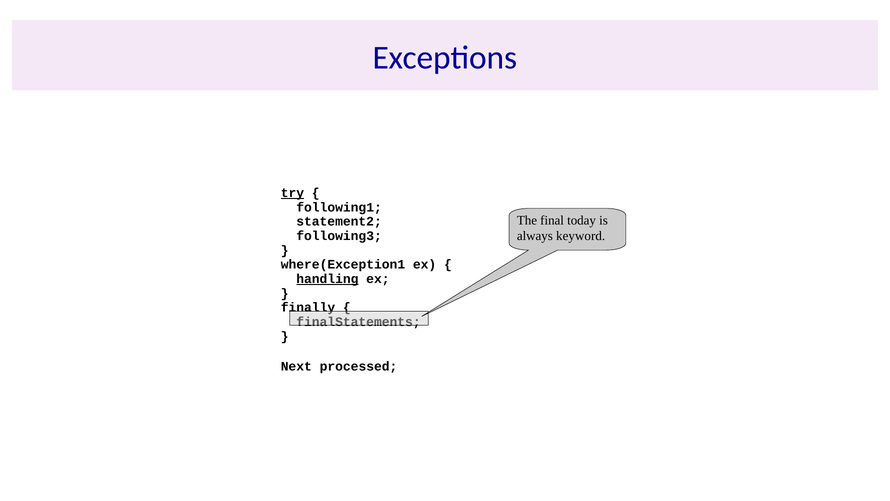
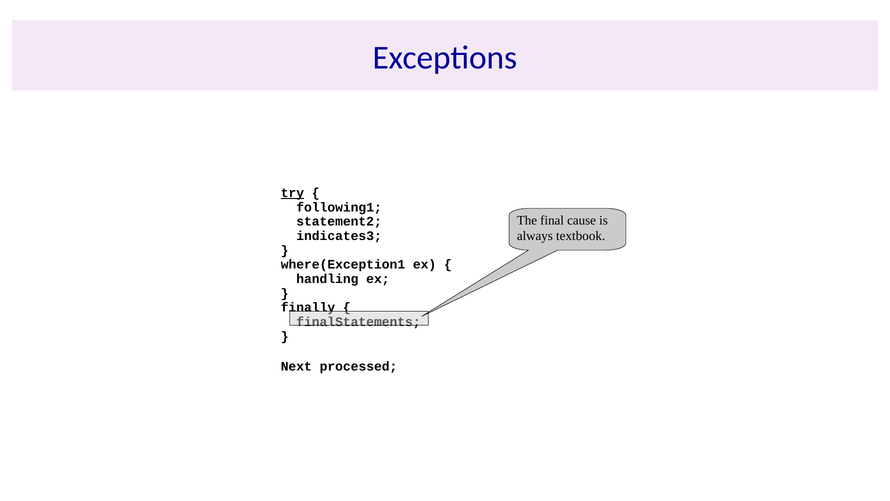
today: today -> cause (582, 220)
keyword: keyword -> textbook (581, 236)
following3: following3 -> indicates3 (339, 236)
handling underline: present -> none (327, 279)
